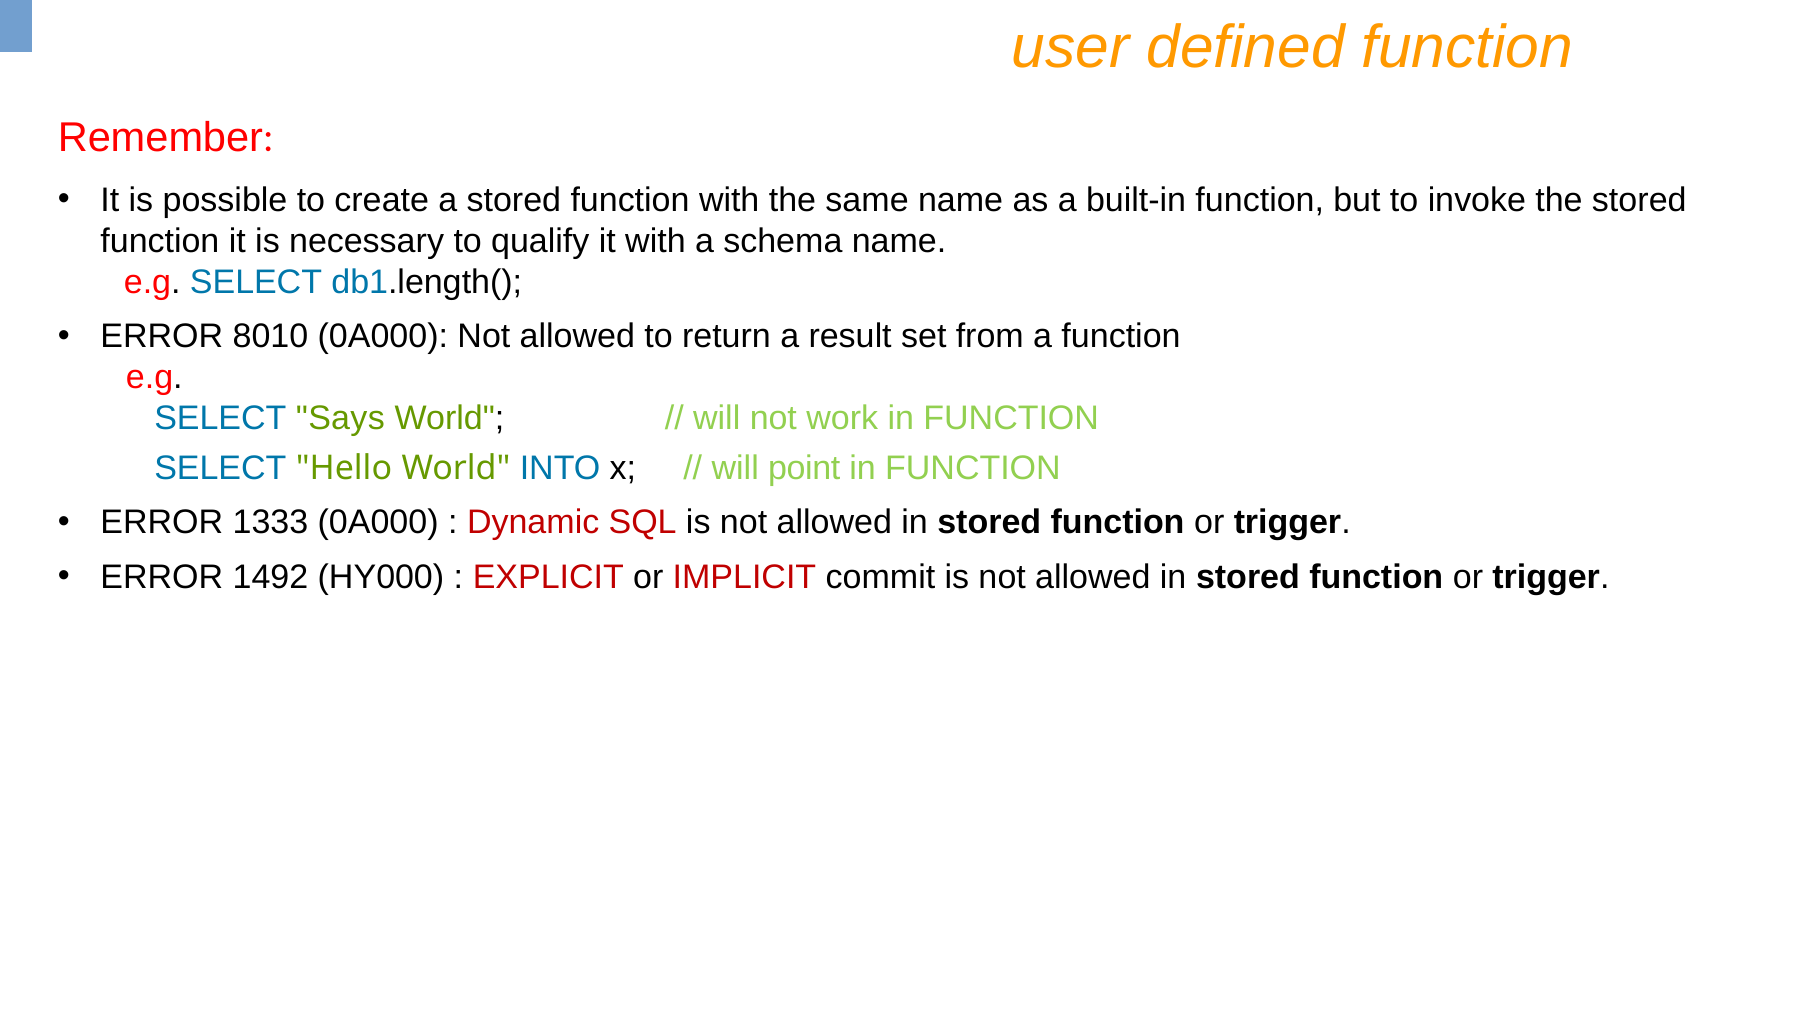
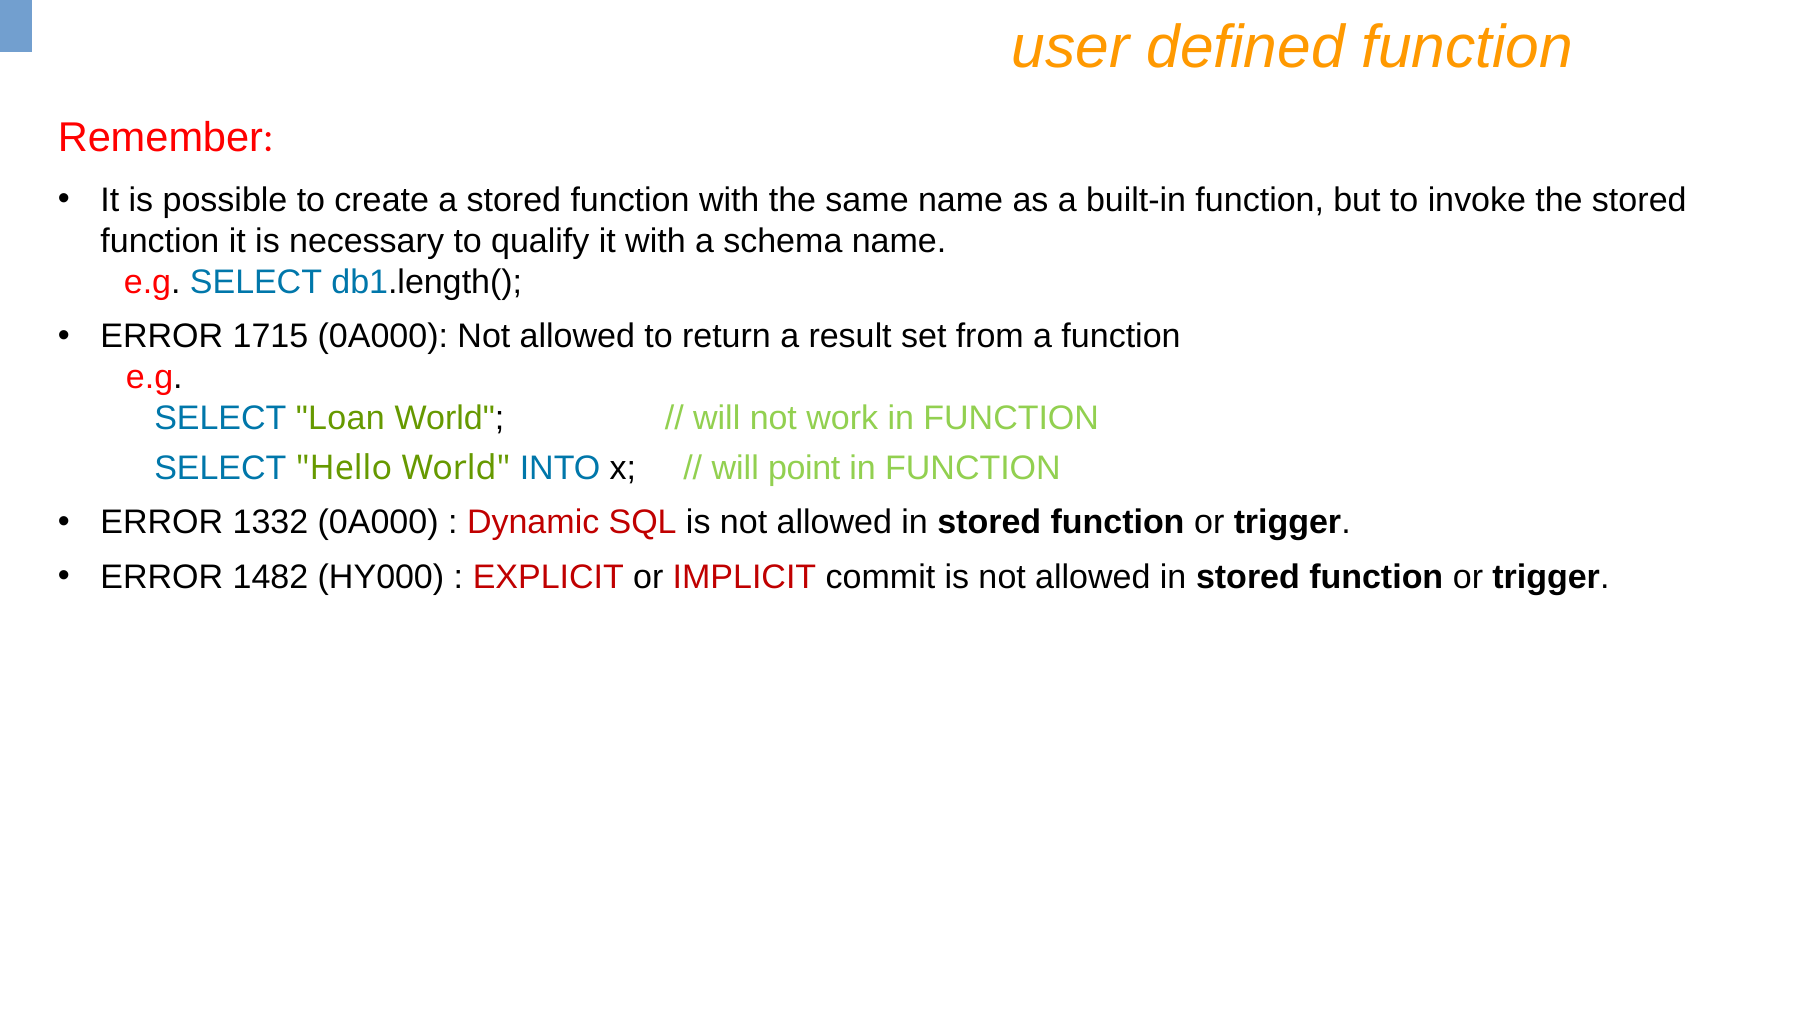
8010: 8010 -> 1715 (270, 337)
Says: Says -> Loan (340, 418)
1333: 1333 -> 1332 (270, 522)
1492: 1492 -> 1482 (270, 577)
